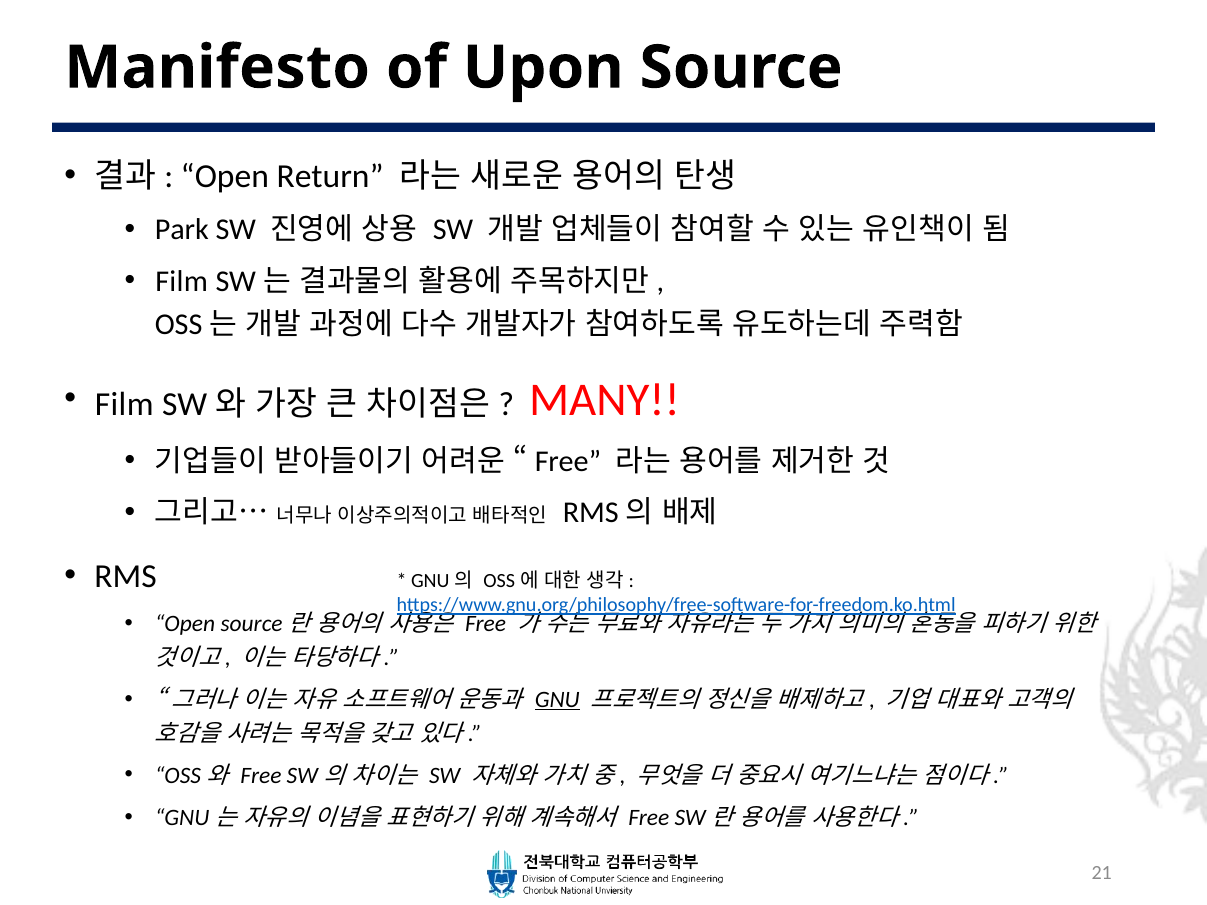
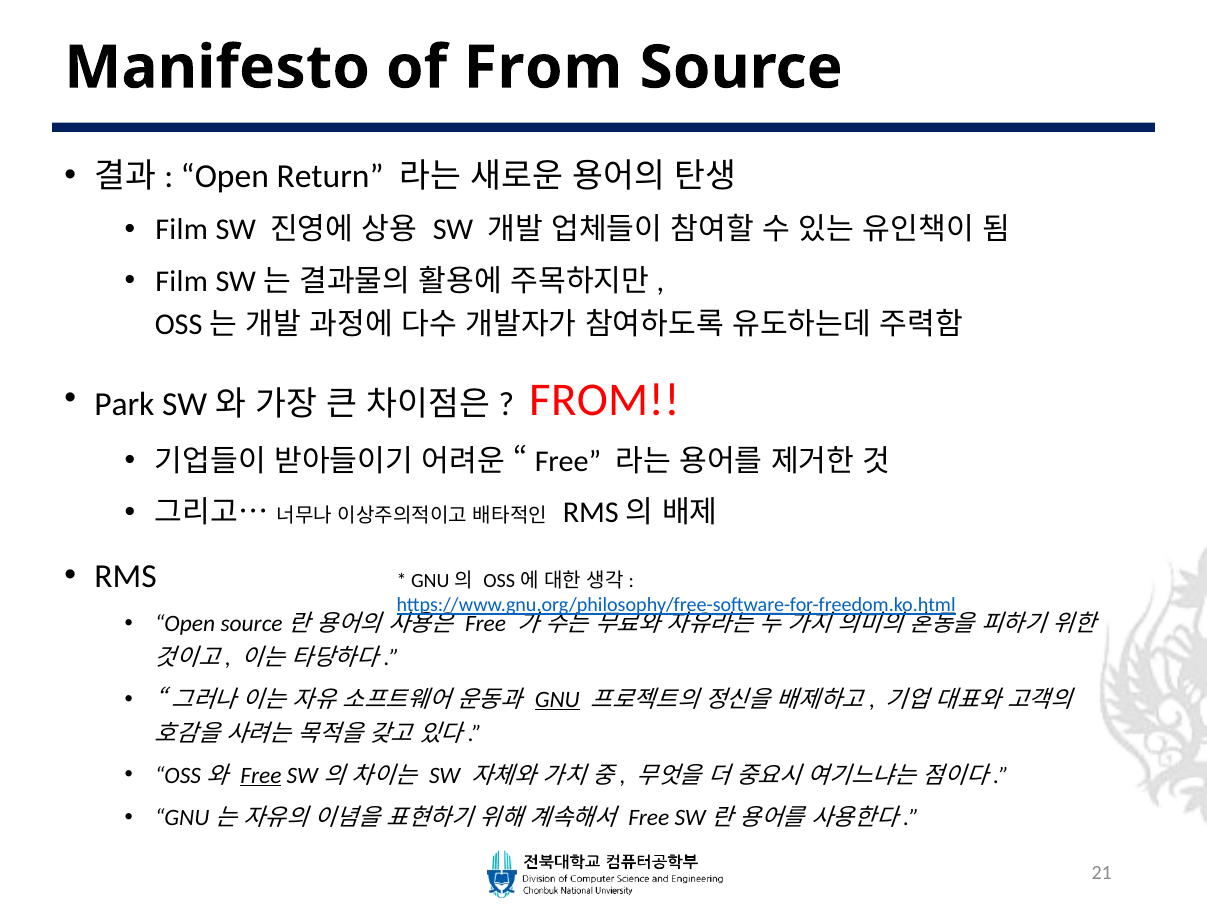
of Upon: Upon -> From (543, 68)
Park: Park -> Film (182, 230)
Film: Film -> Park (124, 405)
MANY: MANY -> FROM (604, 401)
Free underline: none -> present (261, 776)
